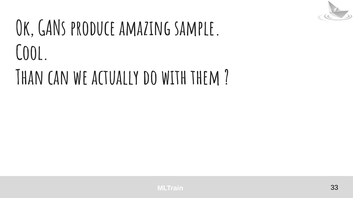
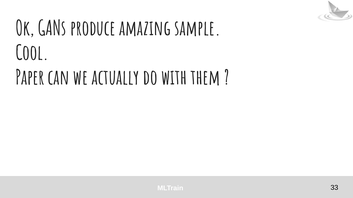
Than: Than -> Paper (30, 78)
